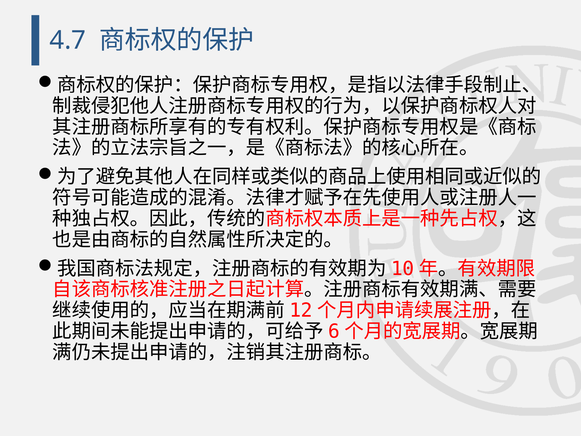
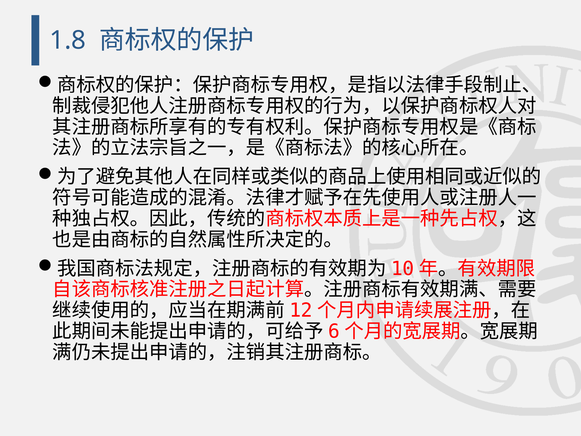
4.7: 4.7 -> 1.8 (68, 40)
